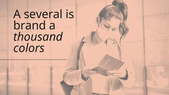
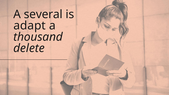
brand: brand -> adapt (30, 26)
colors: colors -> delete (29, 48)
